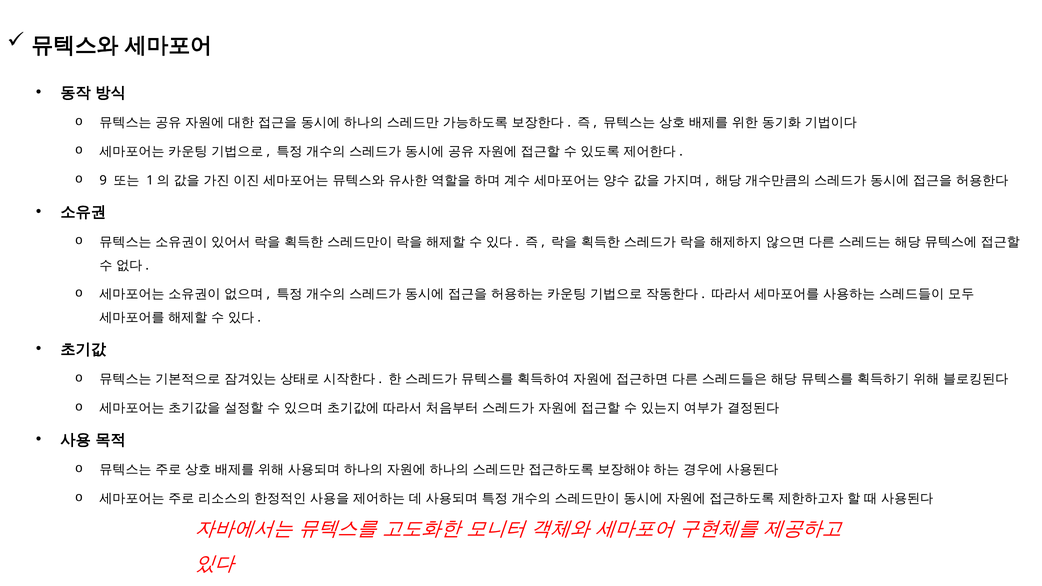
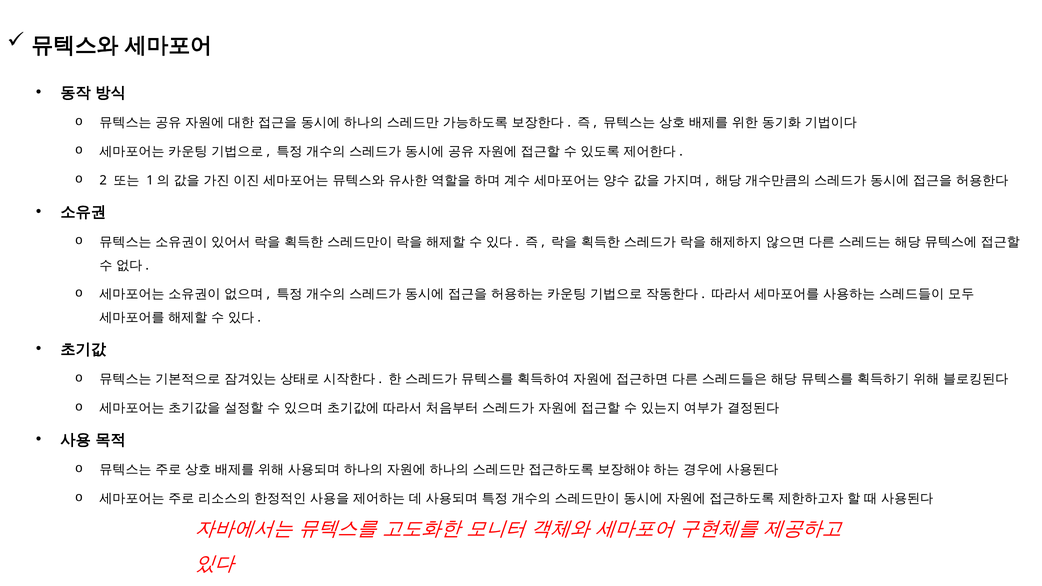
9: 9 -> 2 (103, 180)
